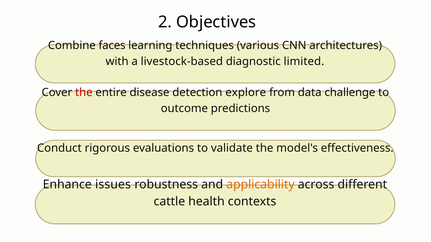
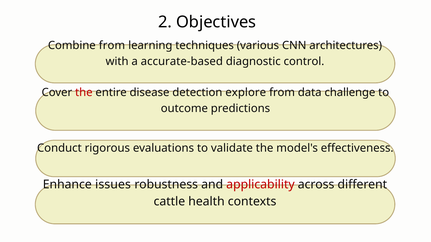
Combine faces: faces -> from (112, 46)
livestock-based: livestock-based -> accurate-based (182, 61)
limited: limited -> control (304, 61)
applicability colour: orange -> red (260, 185)
